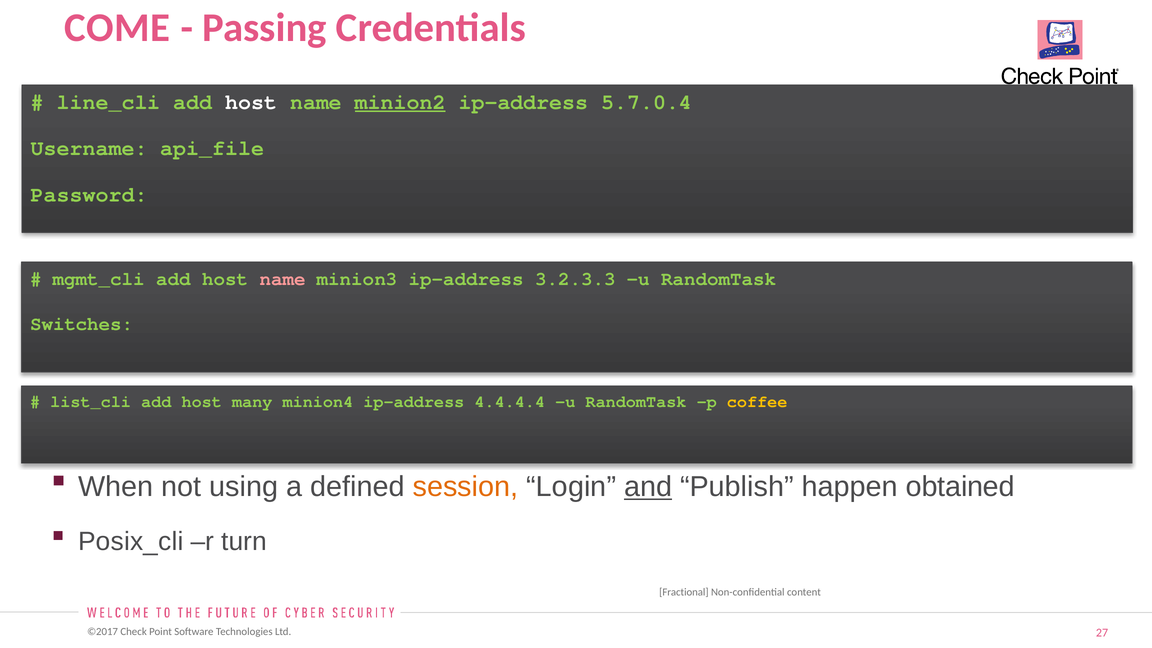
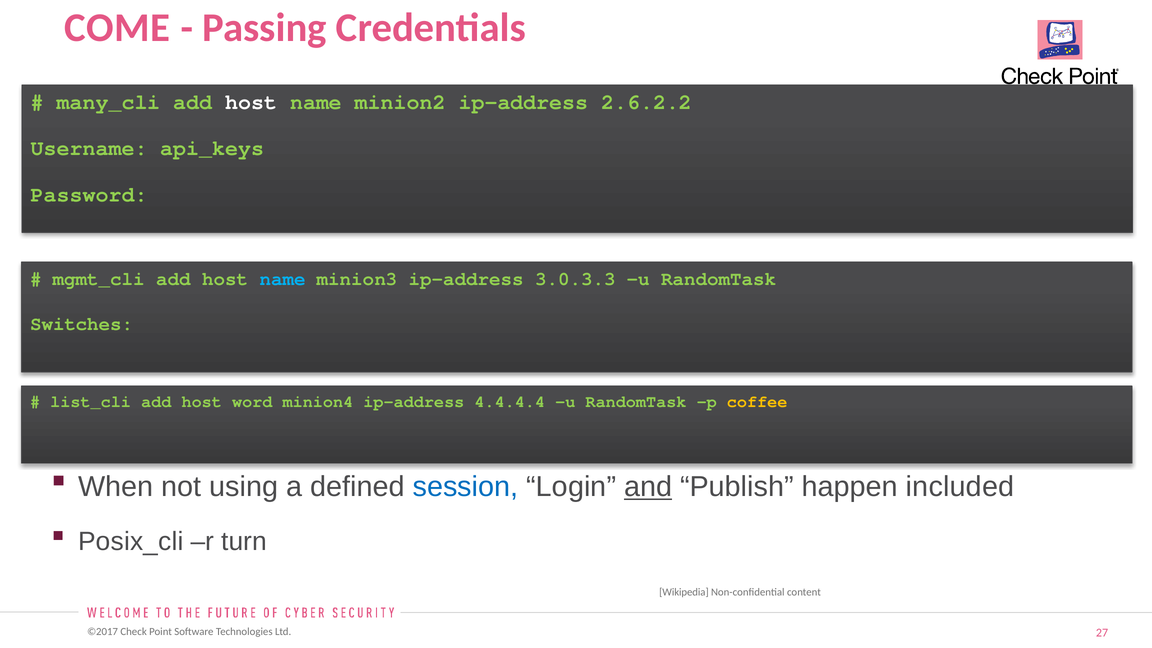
line_cli: line_cli -> many_cli (109, 102)
minion2 underline: present -> none (400, 102)
5.7.0.4: 5.7.0.4 -> 2.6.2.2 (647, 102)
api_file: api_file -> api_keys (212, 148)
name colour: pink -> light blue (283, 279)
3.2.3.3: 3.2.3.3 -> 3.0.3.3 (575, 279)
many: many -> word (252, 402)
session colour: orange -> blue (465, 487)
obtained: obtained -> included (960, 487)
Fractional: Fractional -> Wikipedia (684, 592)
